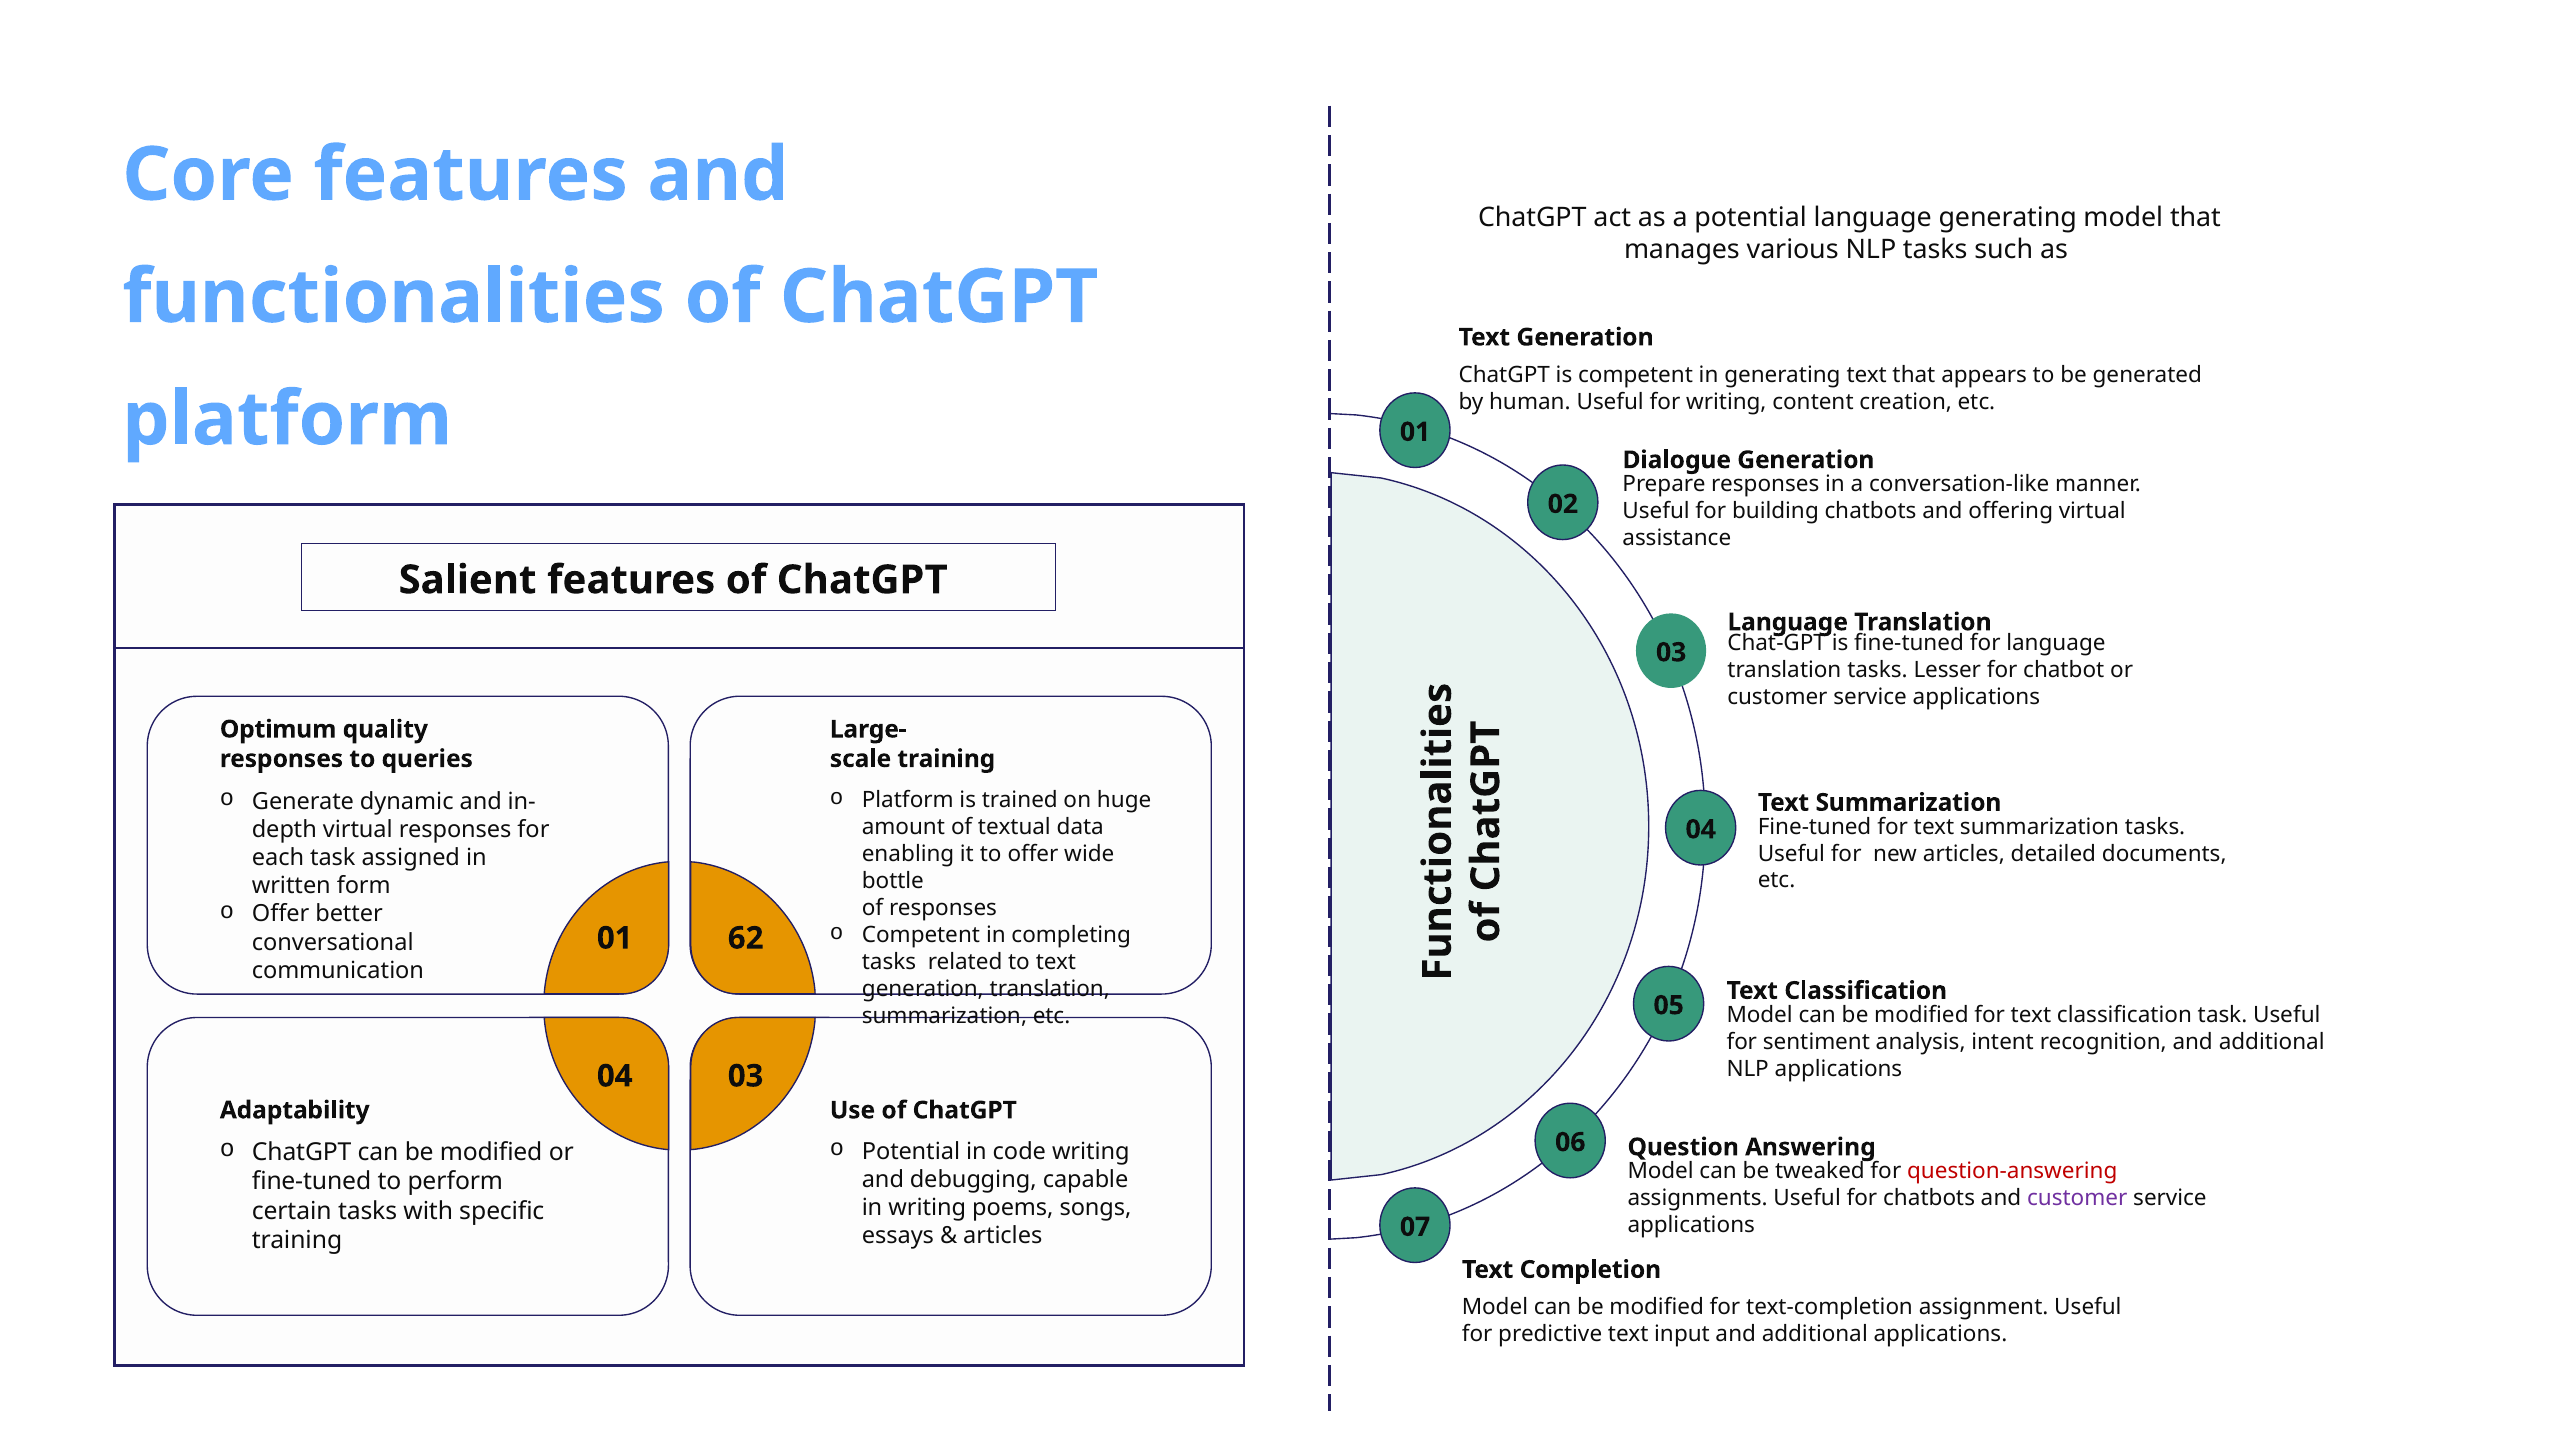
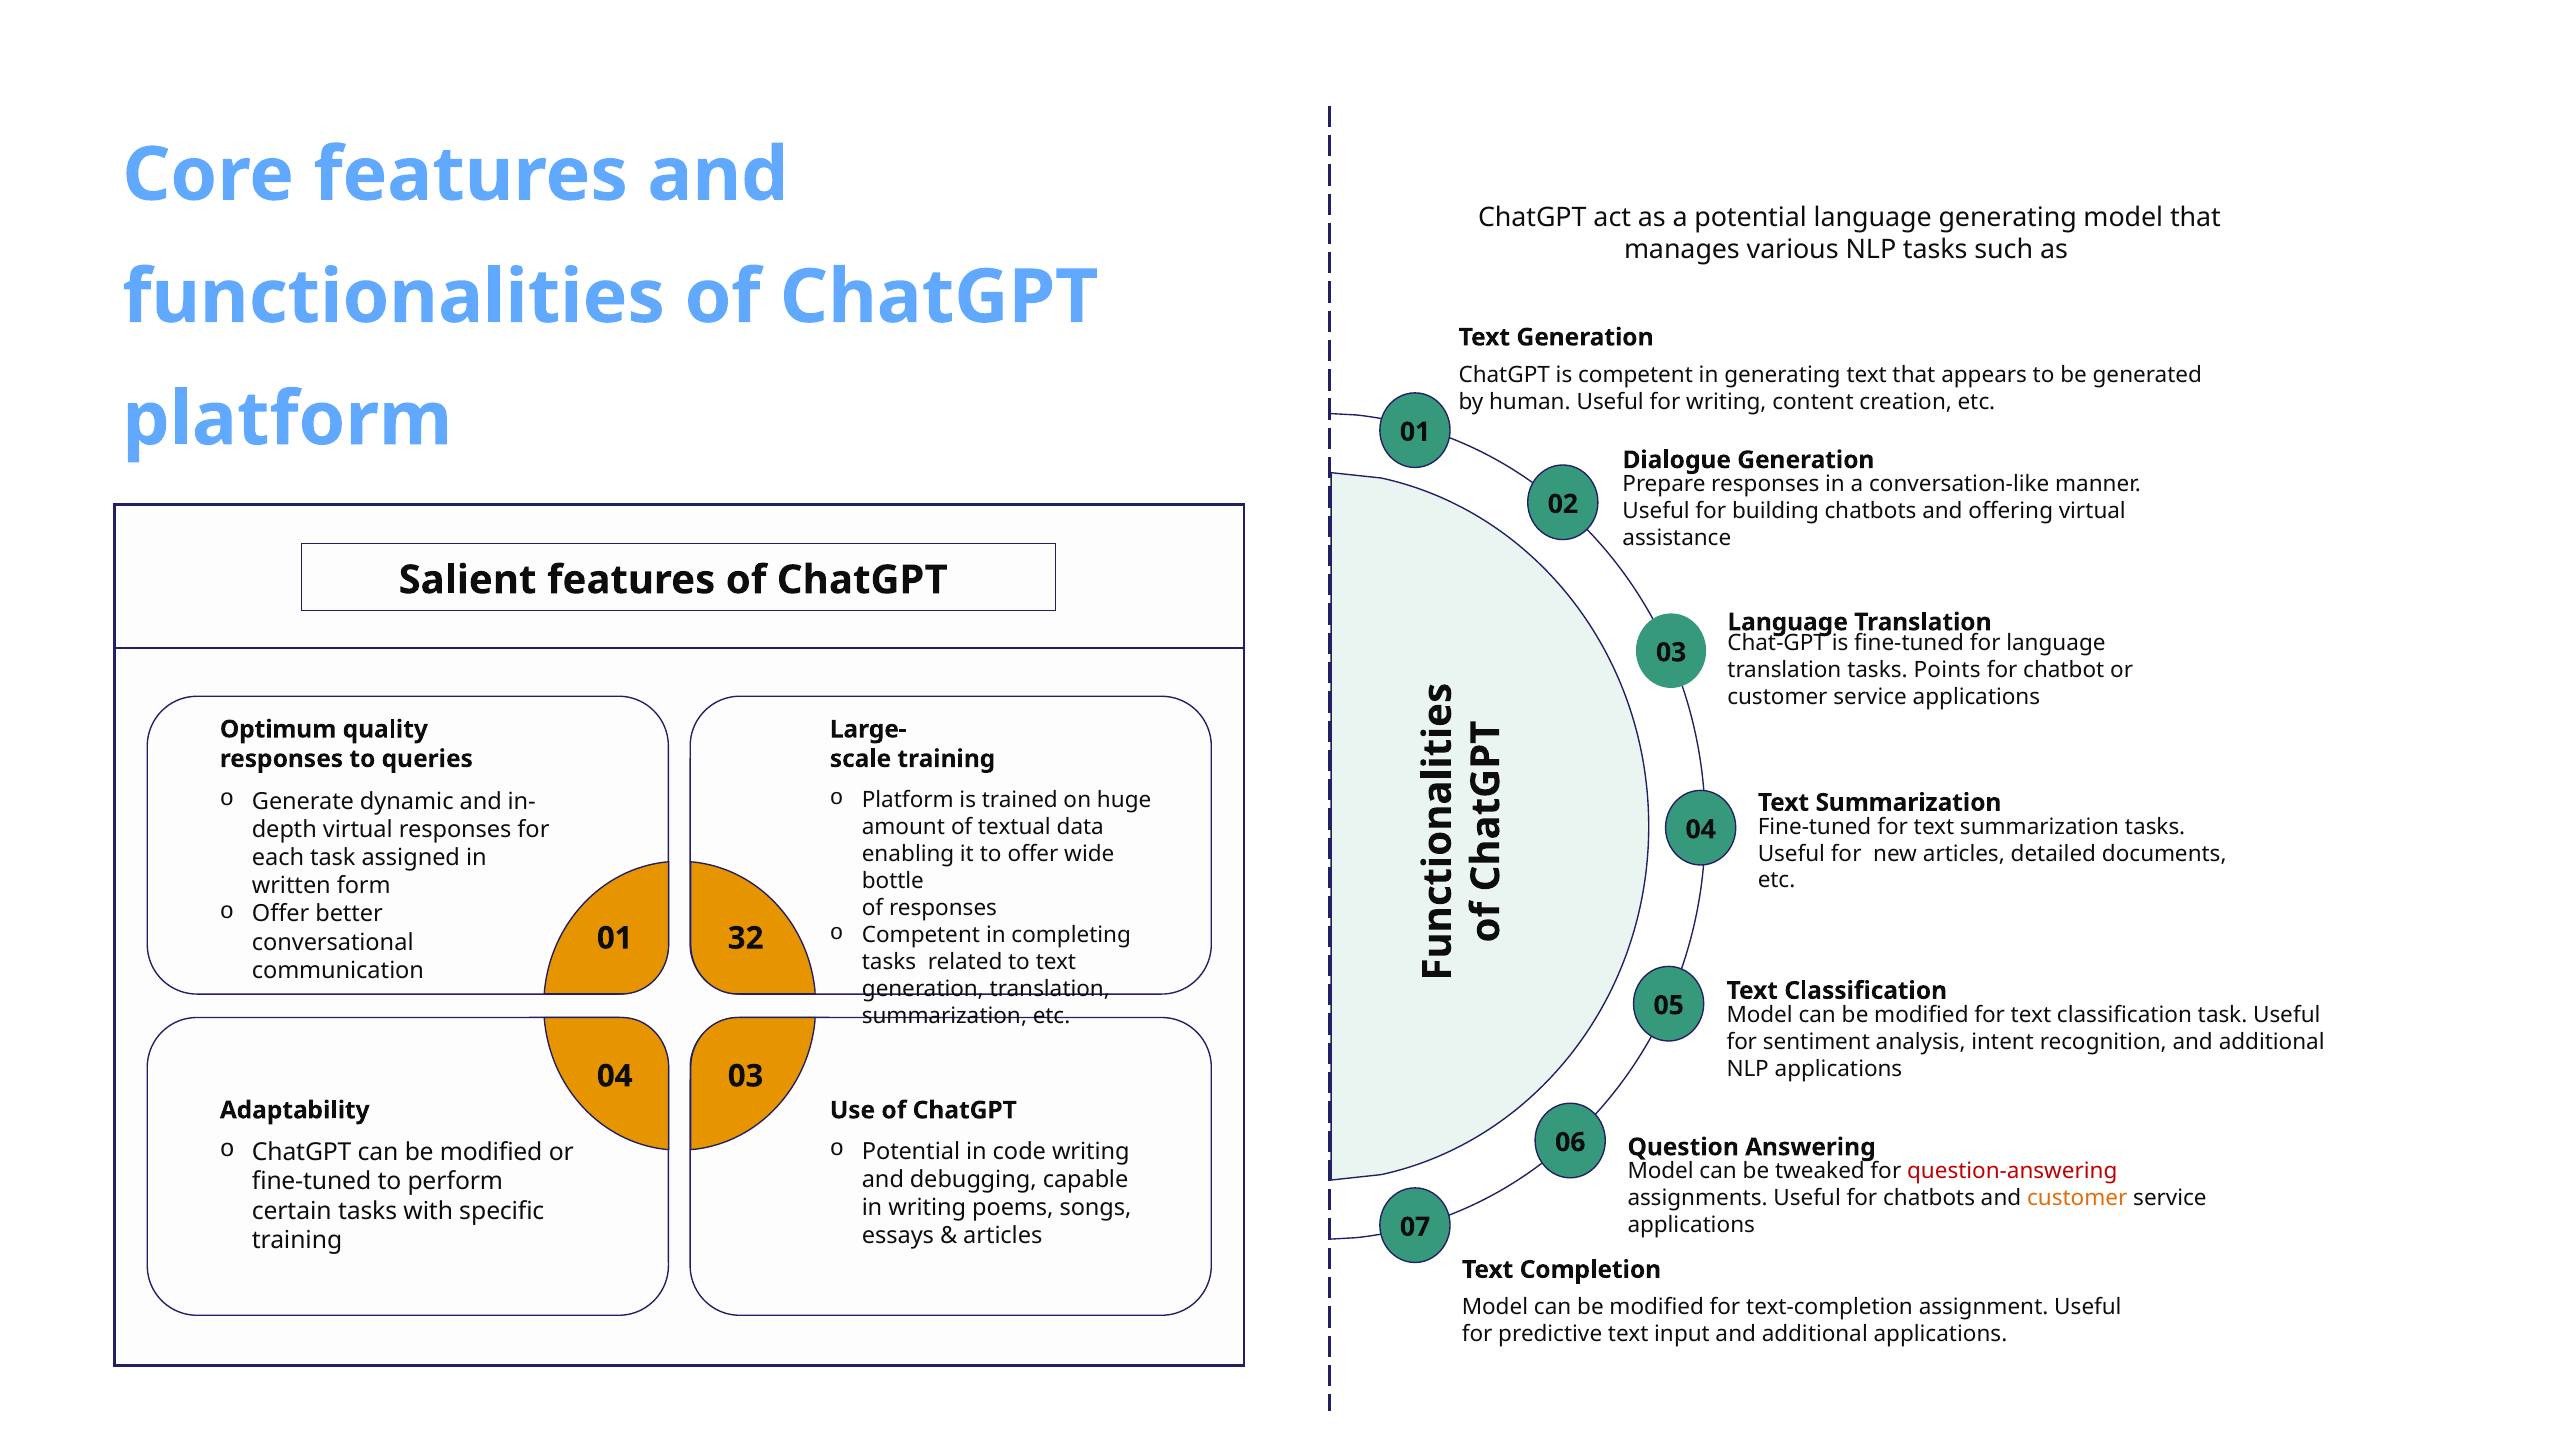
Lesser: Lesser -> Points (1947, 670)
62: 62 -> 32 (746, 938)
customer colour: purple -> orange (2077, 1198)
